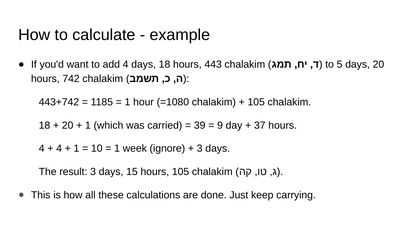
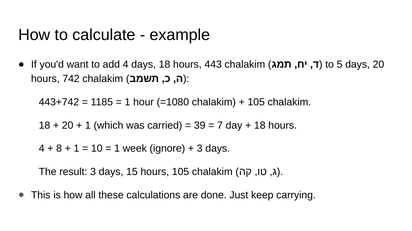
9: 9 -> 7 (220, 126)
37: 37 -> 18 (260, 126)
4: 4 -> 8 (59, 149)
